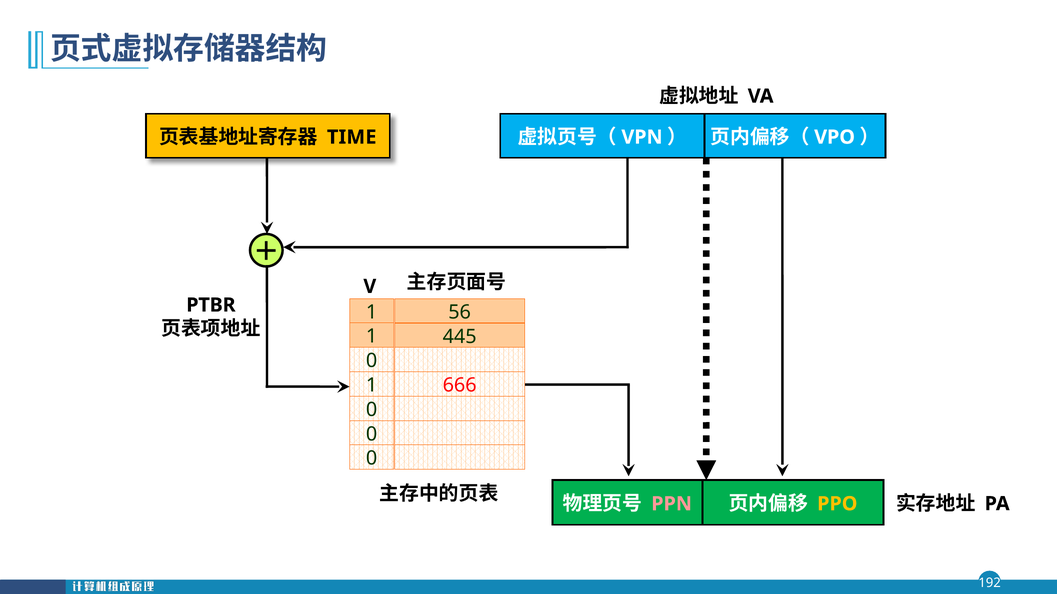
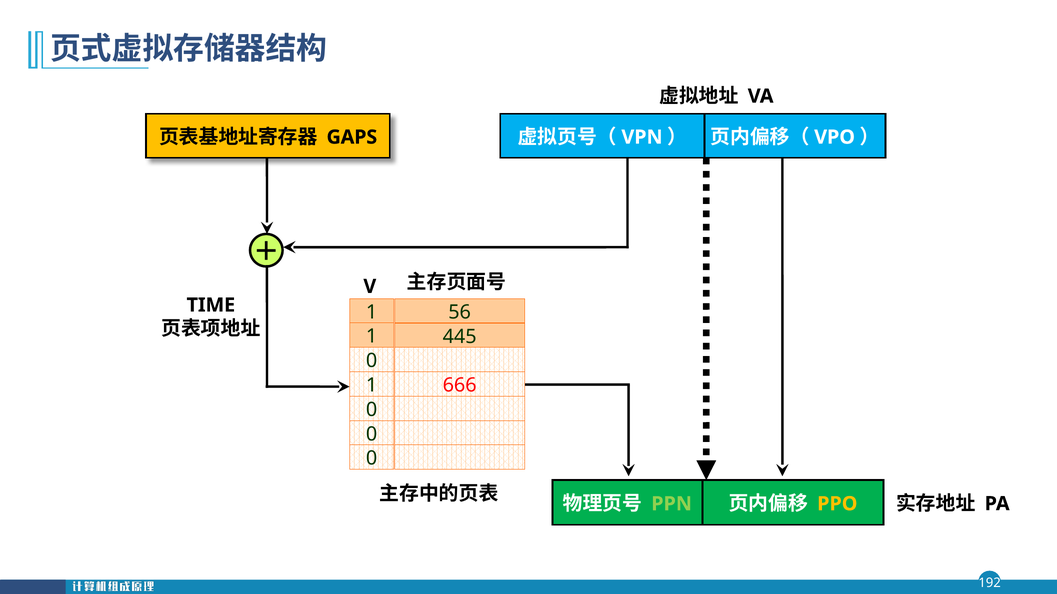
TIME: TIME -> GAPS (352, 137)
PTBR: PTBR -> TIME (211, 305)
PPN colour: pink -> light green (672, 504)
